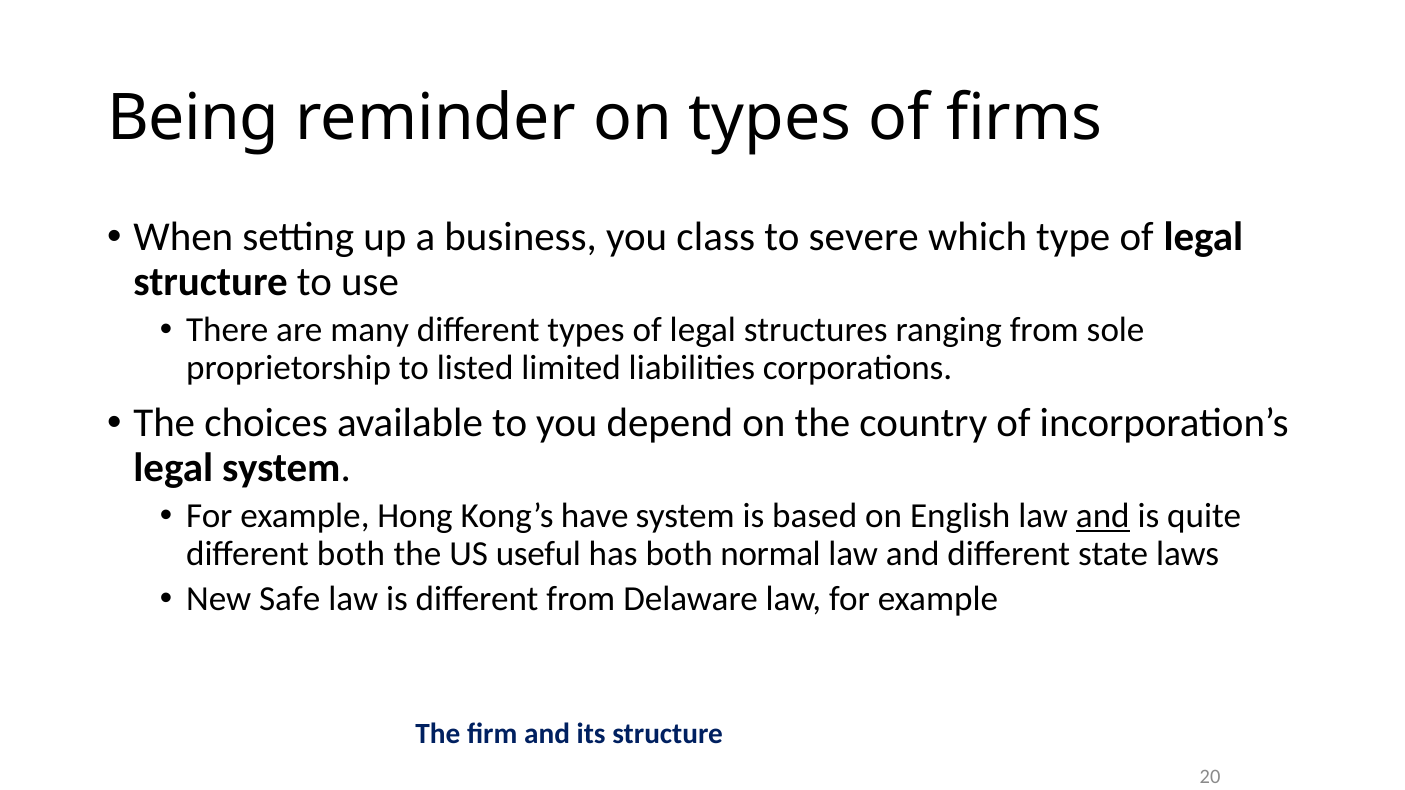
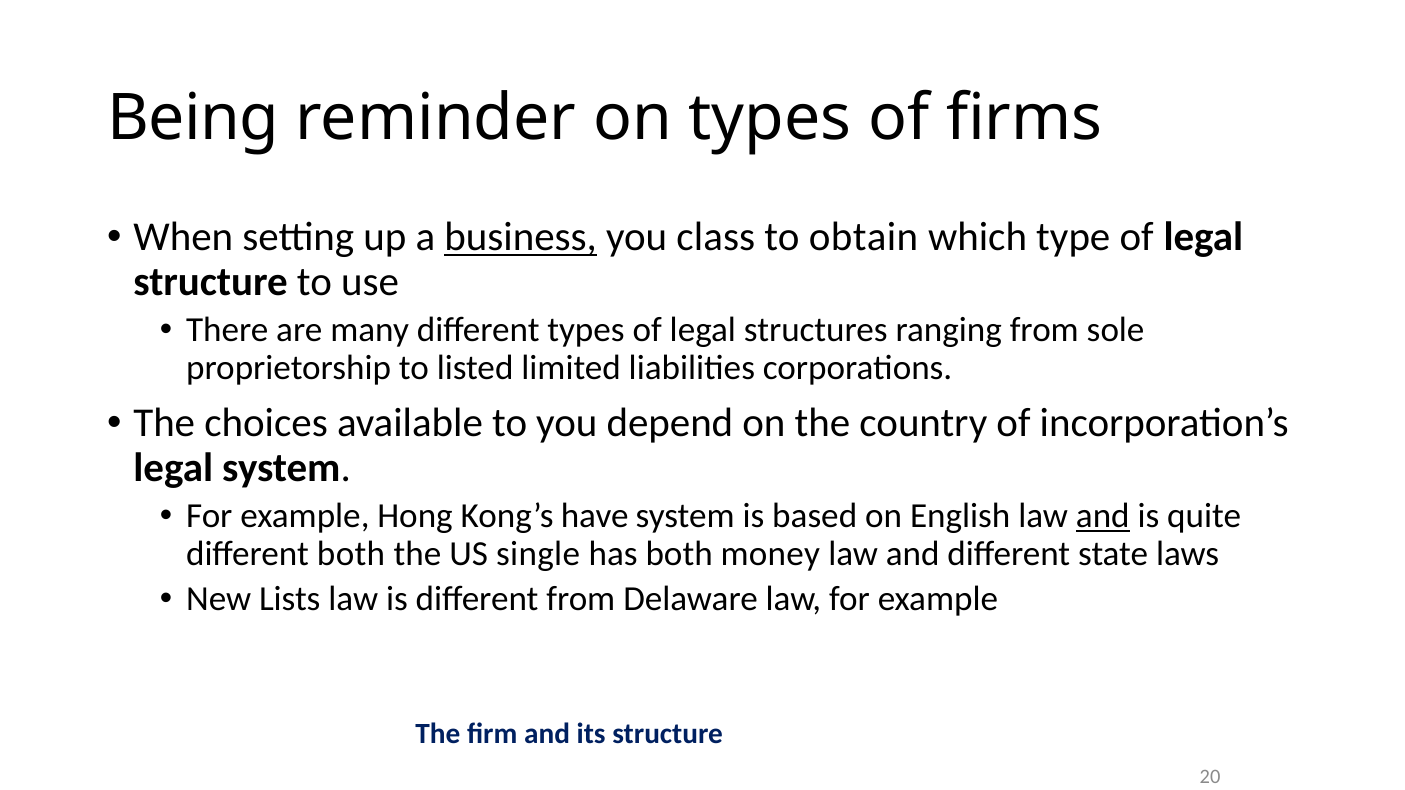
business underline: none -> present (521, 237)
severe: severe -> obtain (864, 237)
useful: useful -> single (538, 554)
normal: normal -> money (770, 554)
Safe: Safe -> Lists (290, 599)
